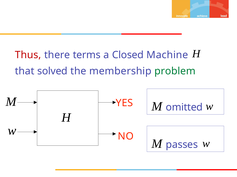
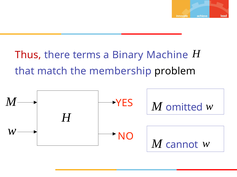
Closed: Closed -> Binary (128, 55)
solved: solved -> match (52, 71)
problem colour: green -> black (175, 71)
passes: passes -> cannot (182, 145)
